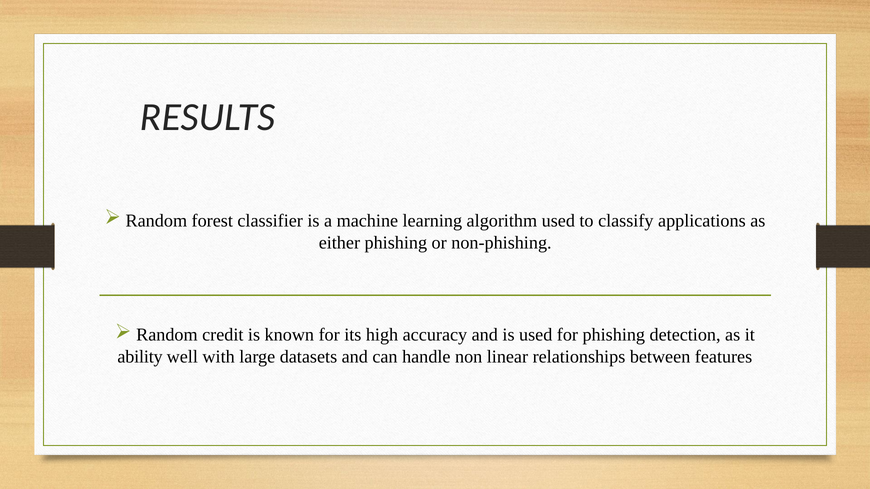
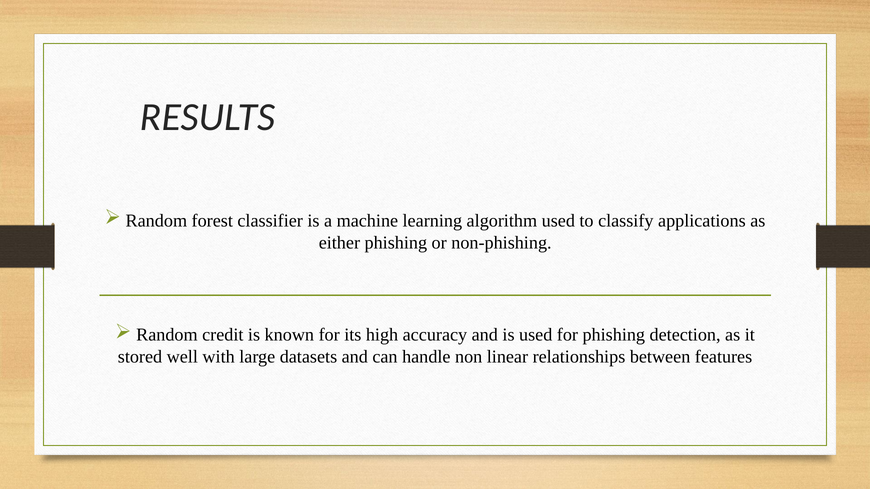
ability: ability -> stored (140, 357)
